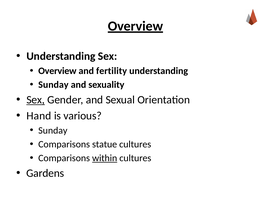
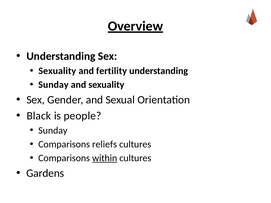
Overview: Overview -> Sexuality (57, 71)
Sex underline: present -> none (36, 100)
Hand: Hand -> Black (39, 116)
various: various -> people (83, 116)
statue: statue -> reliefs (105, 144)
